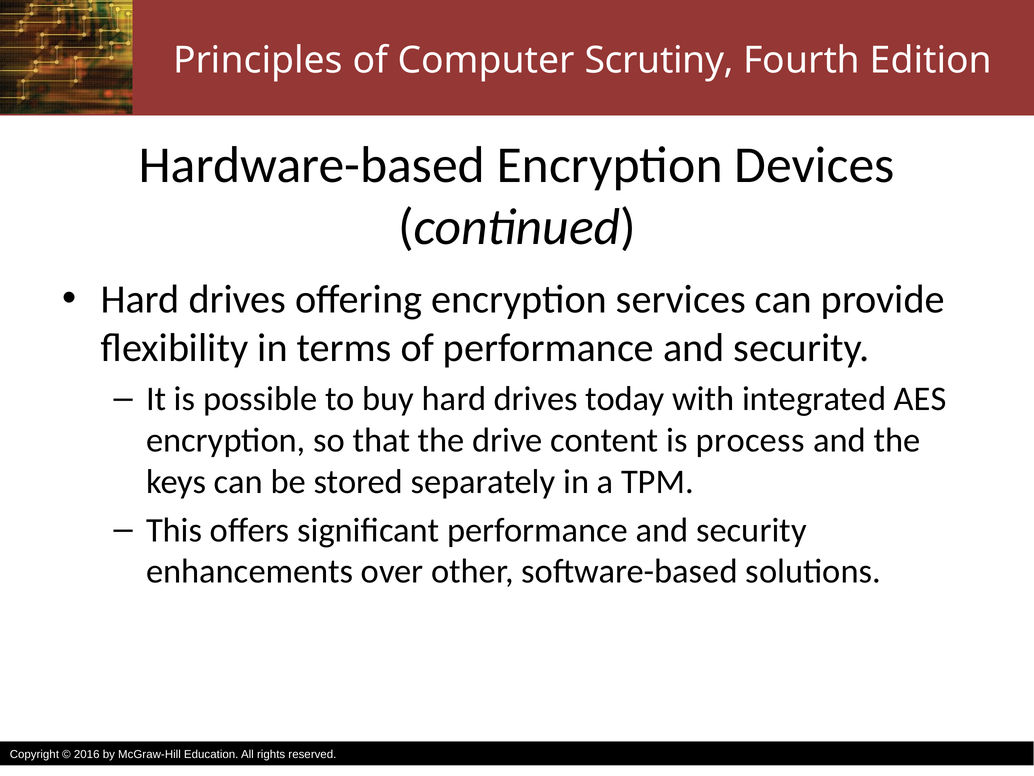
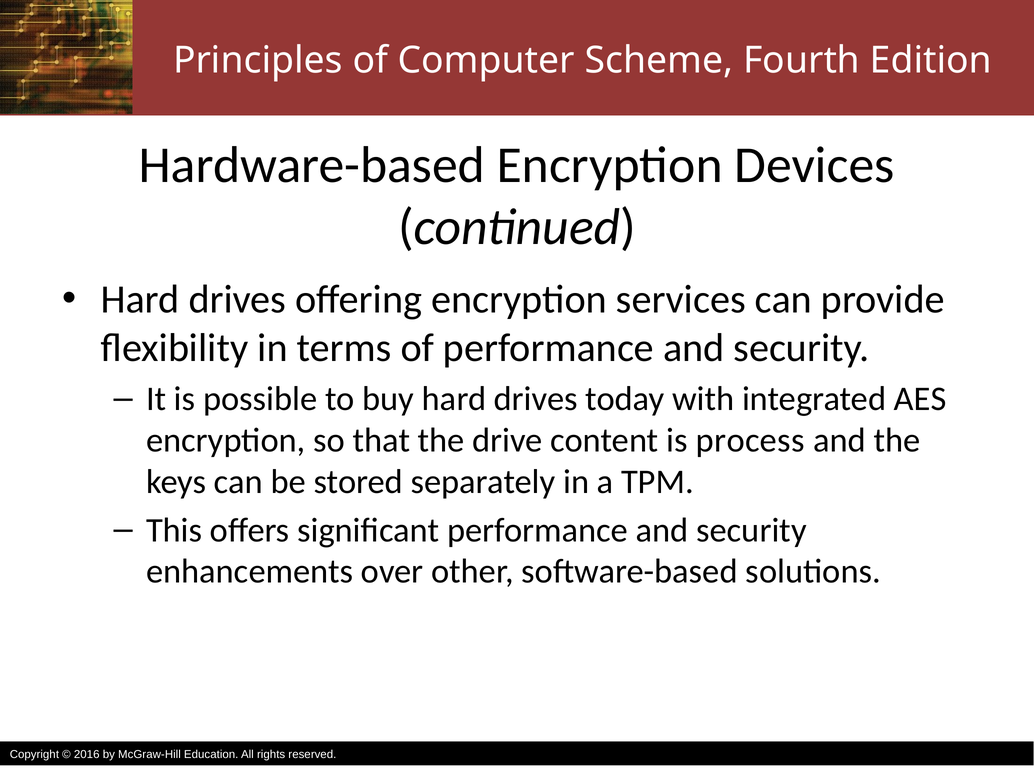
Scrutiny: Scrutiny -> Scheme (659, 61)
